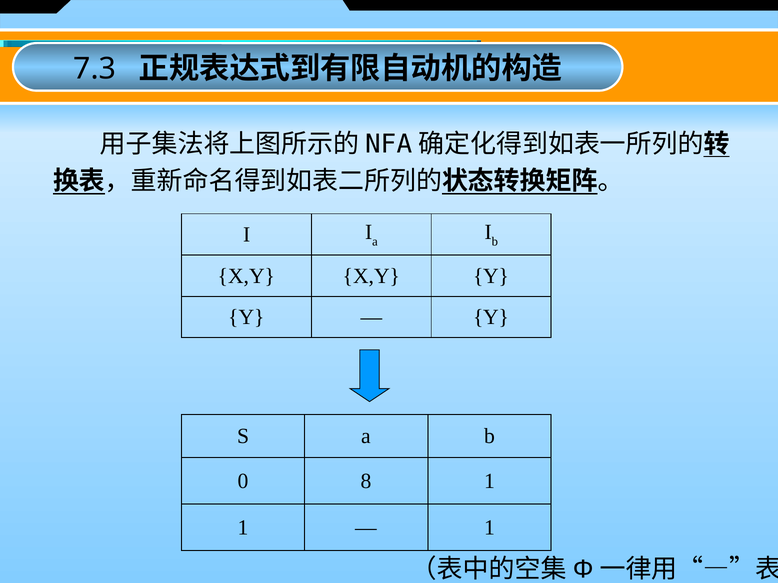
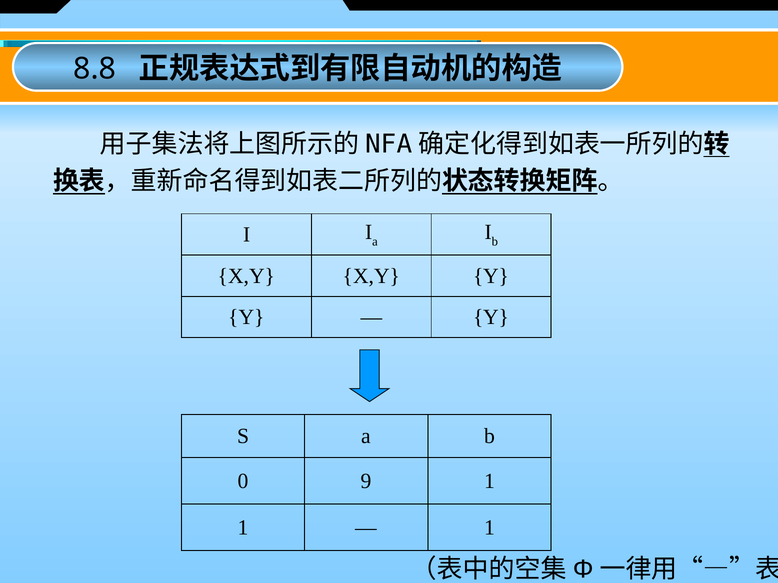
7.3: 7.3 -> 8.8 (95, 69)
8: 8 -> 9 (366, 481)
